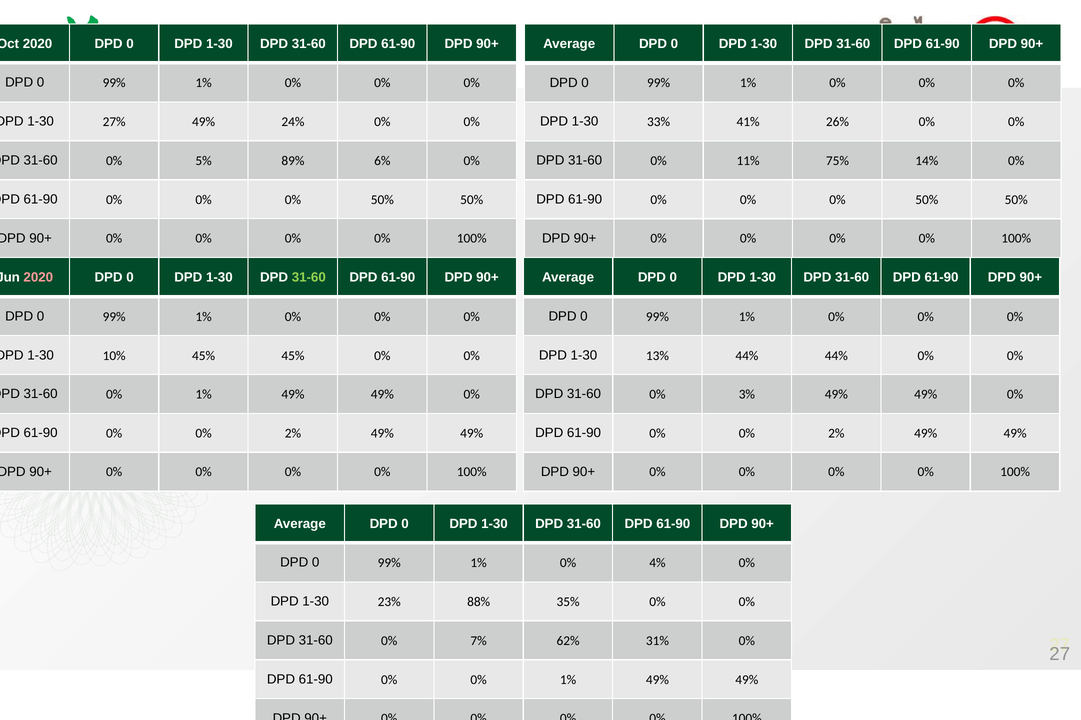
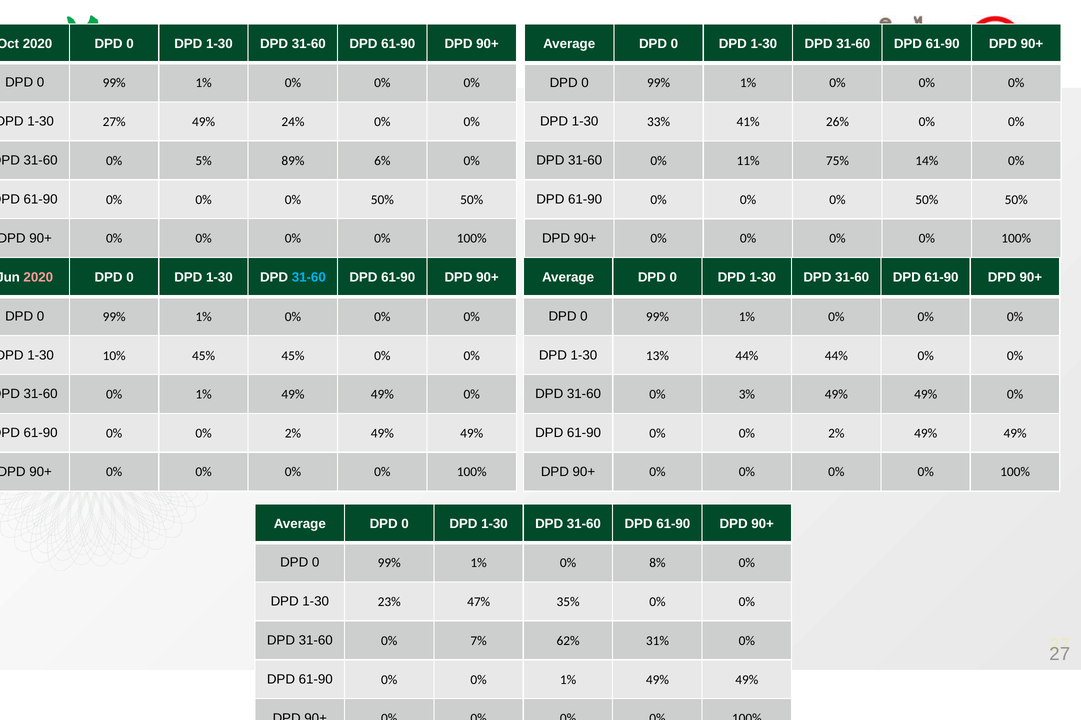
31-60 colour: light green -> light blue (309, 278)
4%: 4% -> 8% (657, 564)
88%: 88% -> 47% (479, 603)
